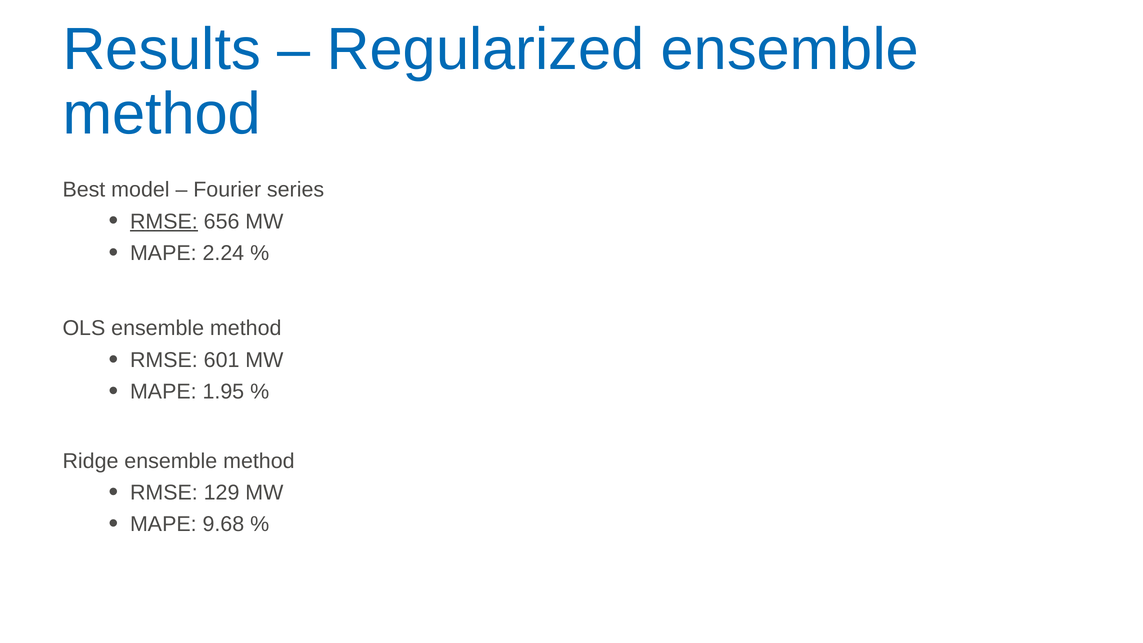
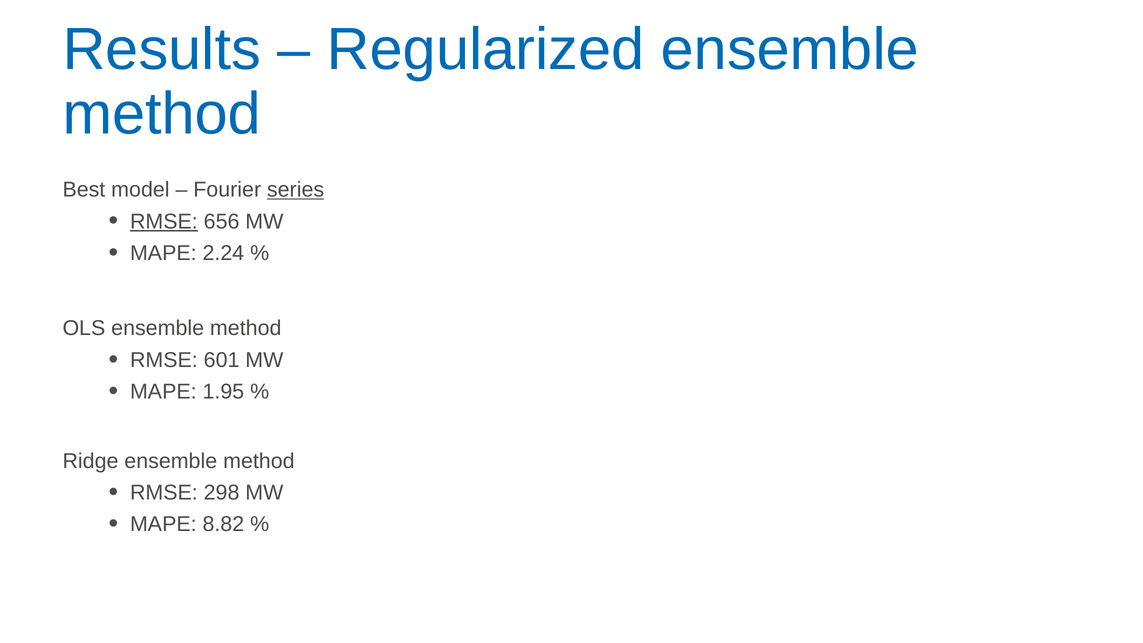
series underline: none -> present (296, 190)
129: 129 -> 298 (222, 493)
9.68: 9.68 -> 8.82 (223, 524)
